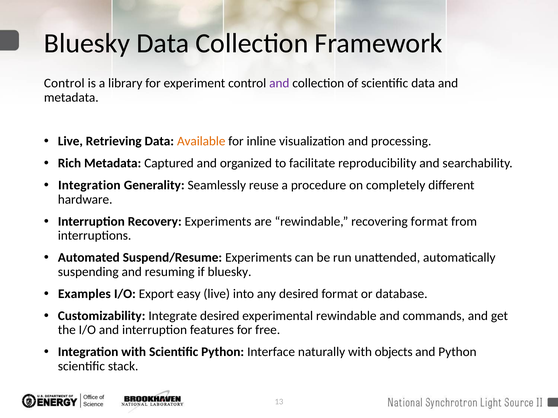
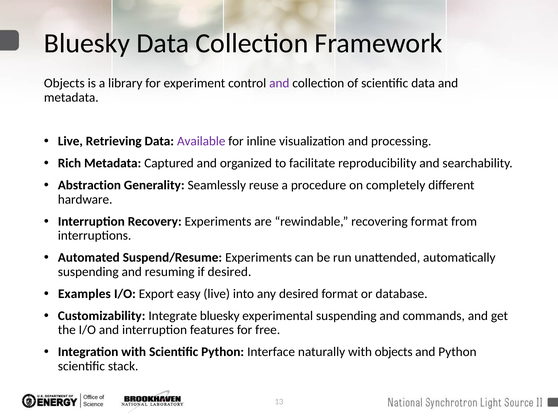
Control: Control -> Objects (64, 83)
Available colour: orange -> purple (201, 141)
Integration: Integration -> Abstraction (89, 185)
if bluesky: bluesky -> desired (229, 272)
Integrate desired: desired -> bluesky (220, 316)
experimental rewindable: rewindable -> suspending (346, 316)
